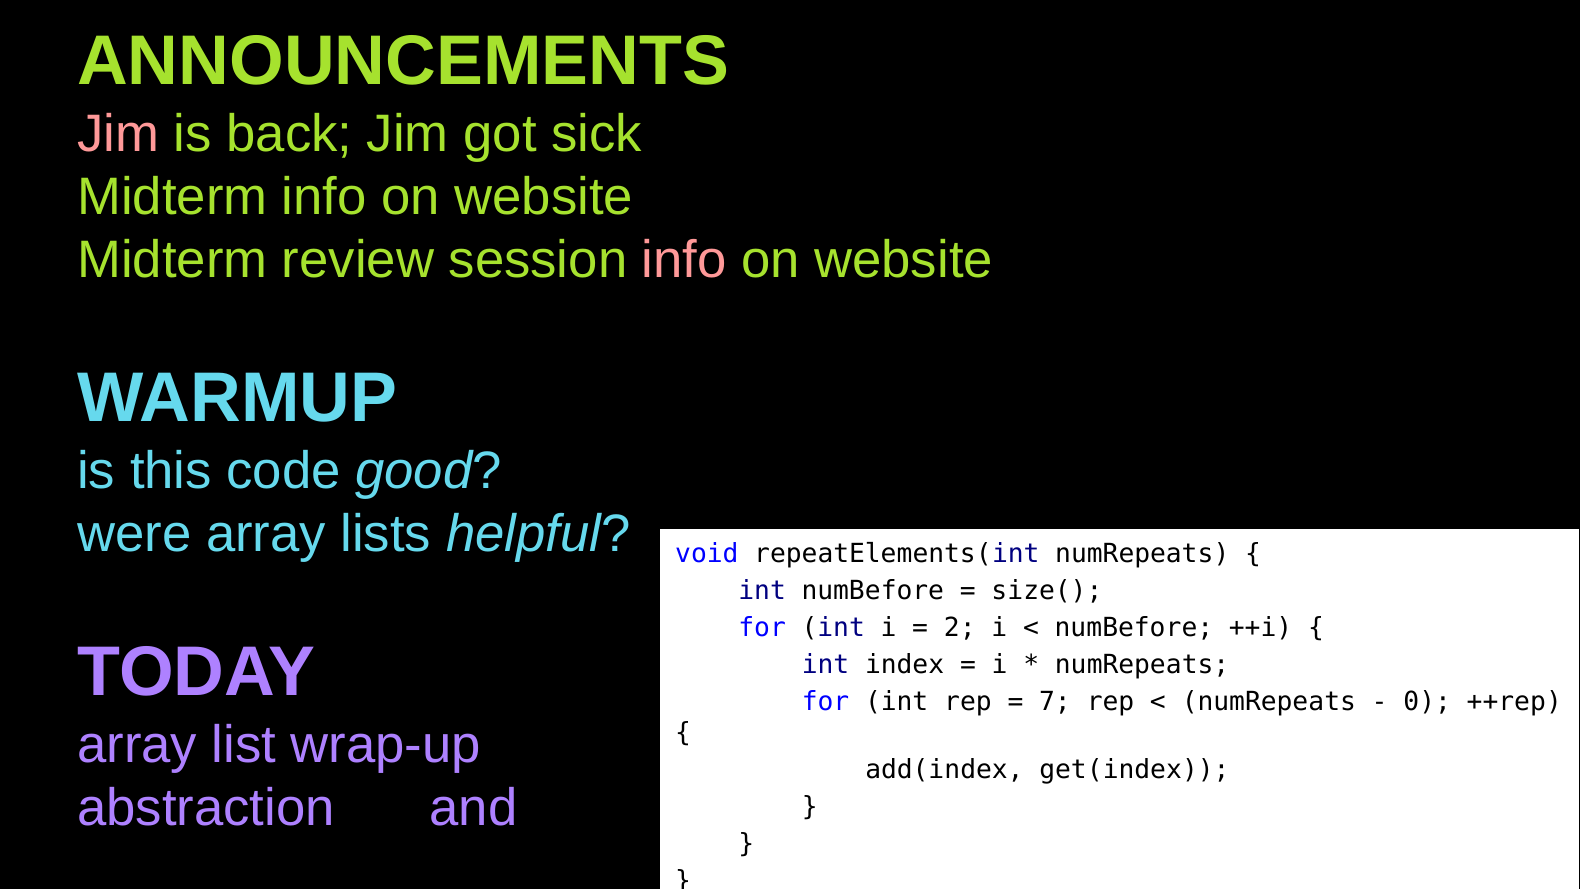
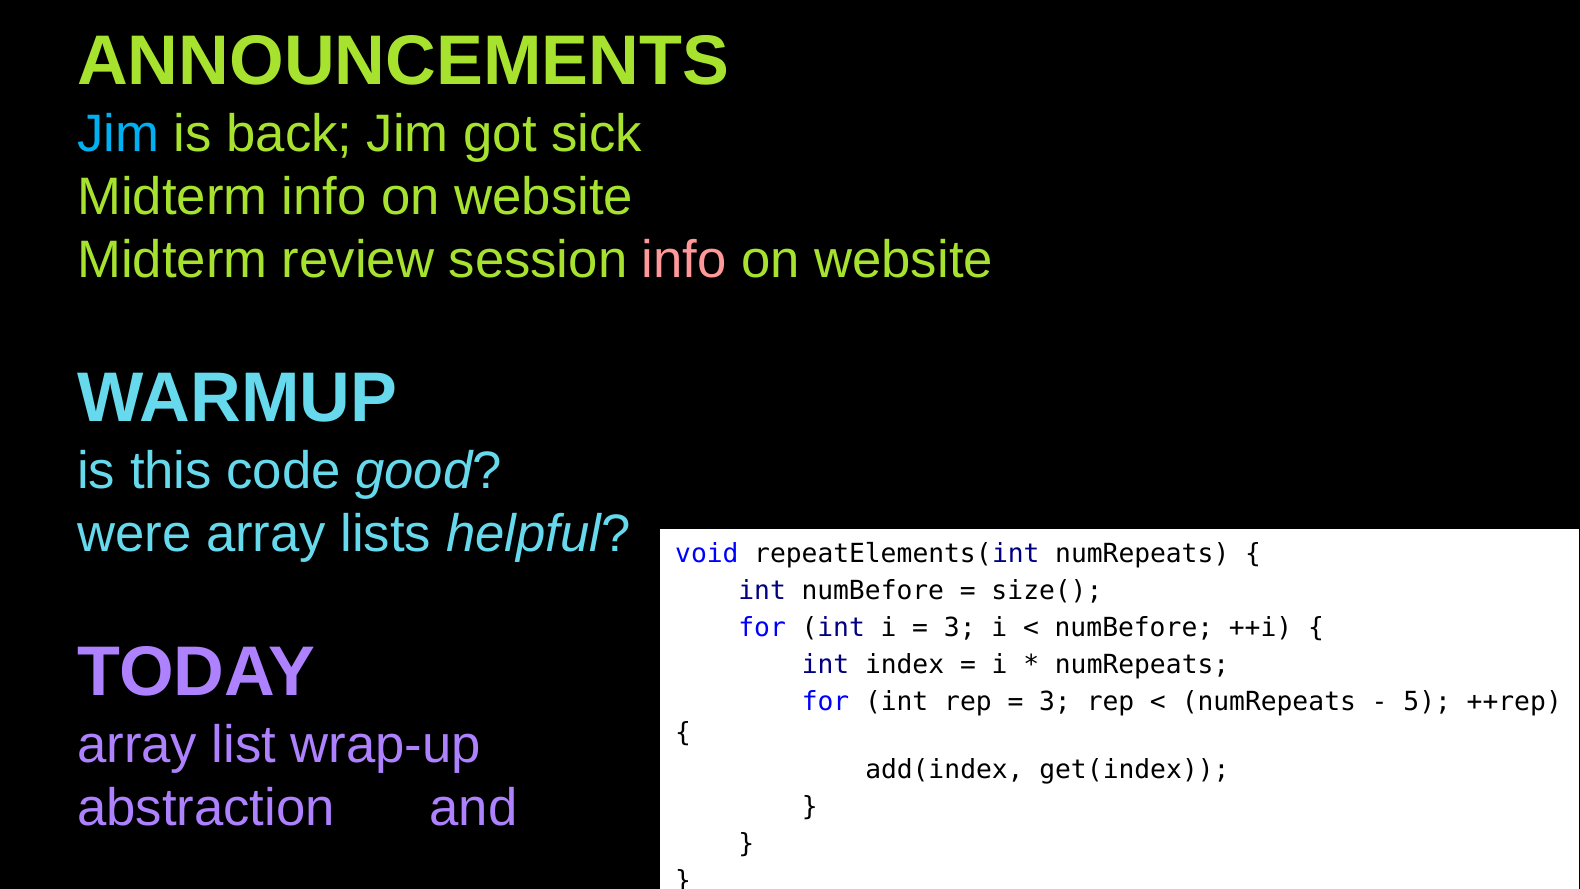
Jim colour: pink -> light blue (118, 134)
2: 2 -> 3 (960, 628)
7: 7 -> 3 (1055, 701)
0: 0 -> 5 (1427, 701)
